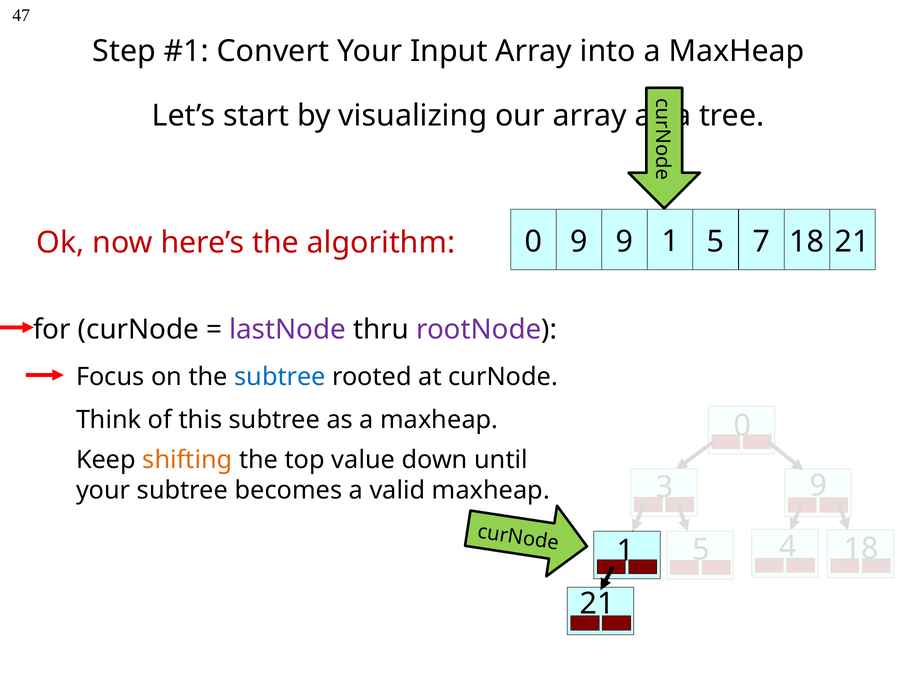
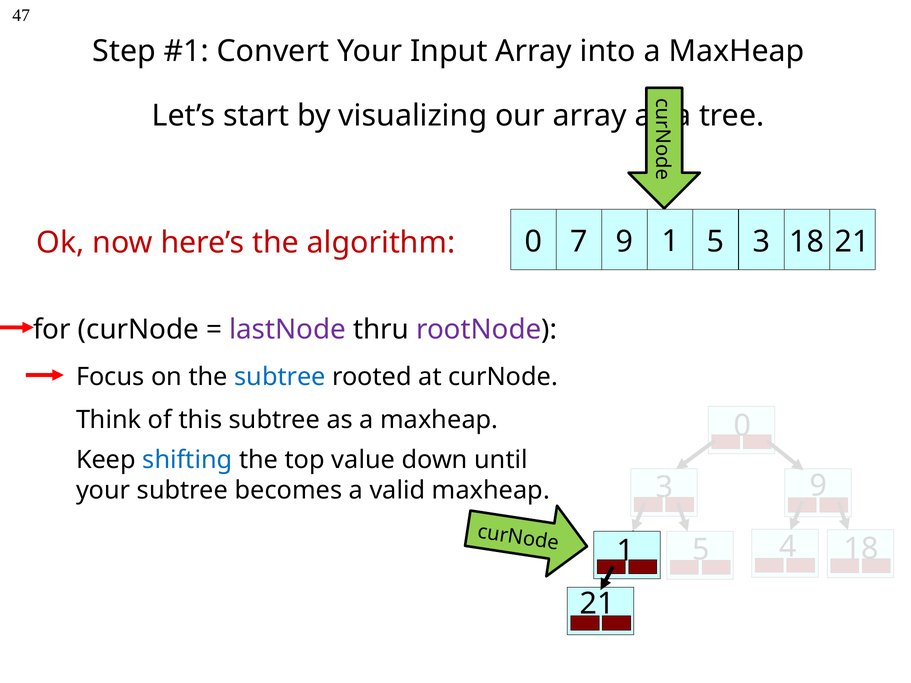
0 9: 9 -> 7 (579, 242)
5 7: 7 -> 3 (761, 242)
shifting colour: orange -> blue (187, 460)
